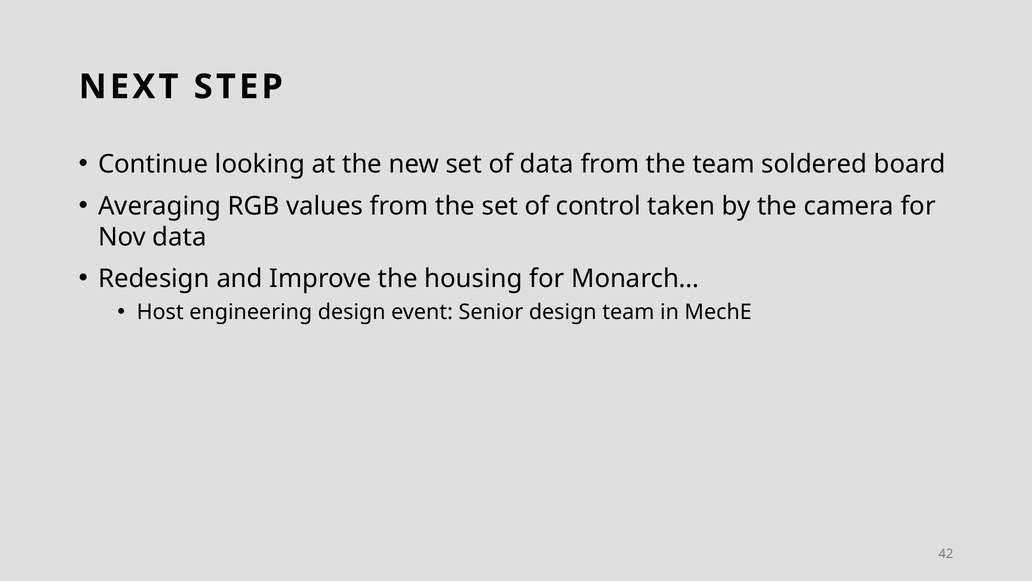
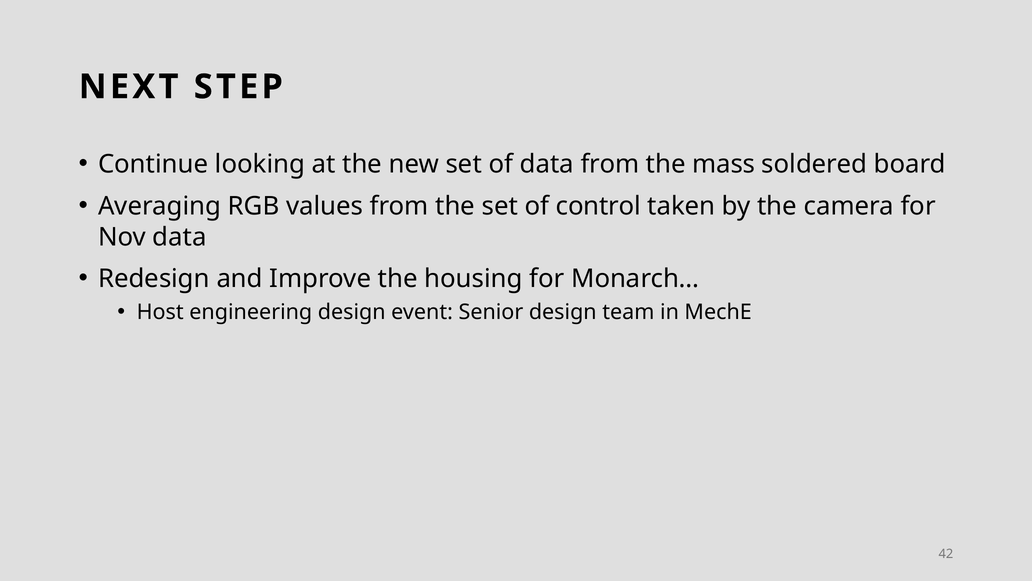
the team: team -> mass (724, 164)
